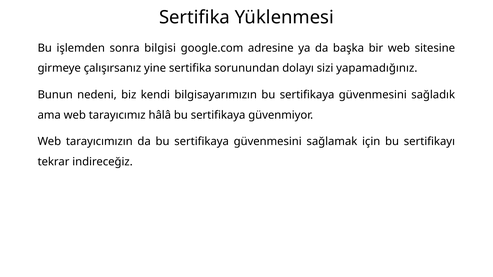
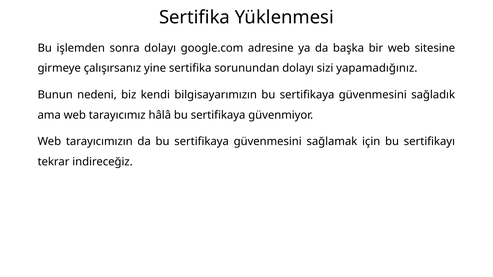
sonra bilgisi: bilgisi -> dolayı (160, 48)
